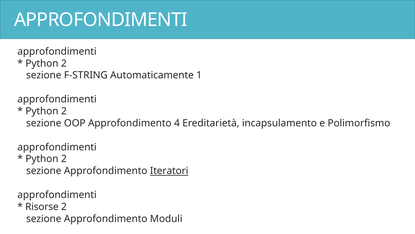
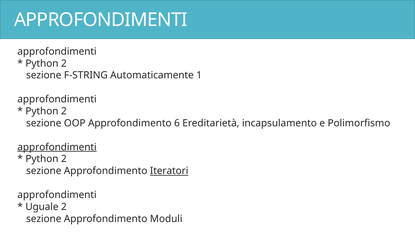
4: 4 -> 6 (177, 123)
approfondimenti underline: none -> present (57, 147)
Risorse: Risorse -> Uguale (42, 206)
